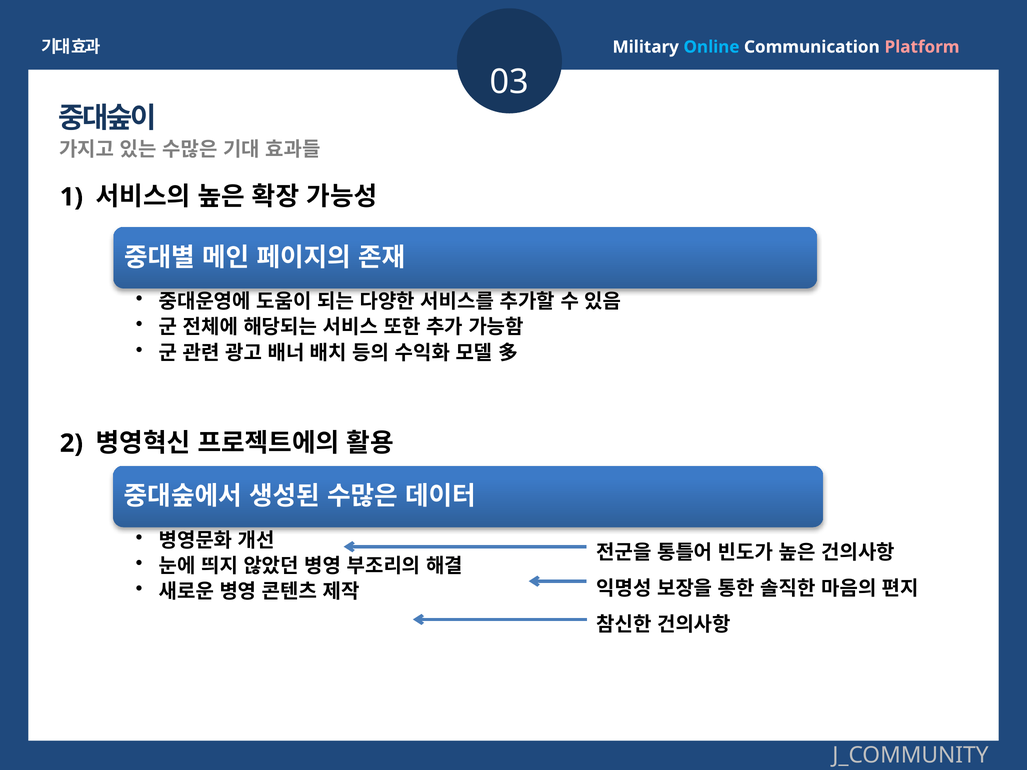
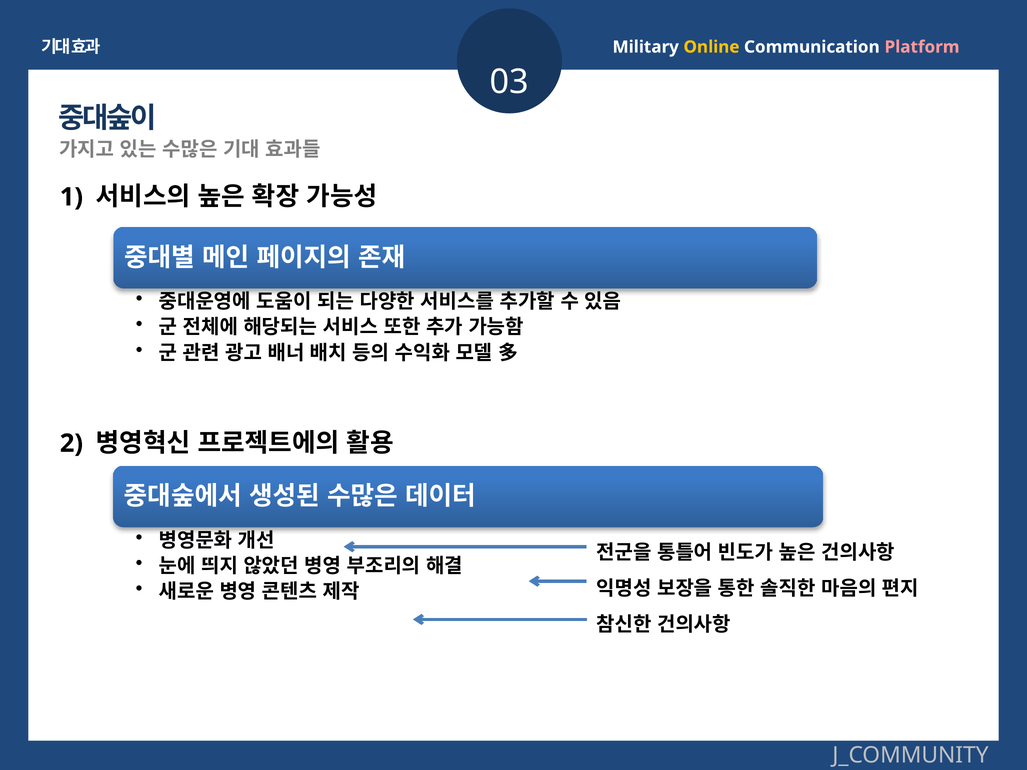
Online colour: light blue -> yellow (711, 47)
